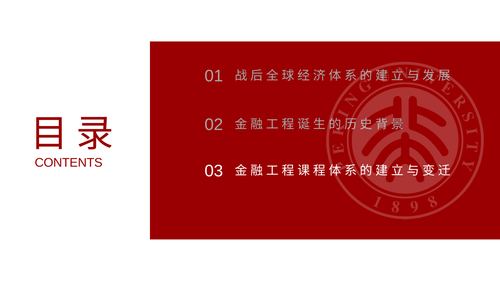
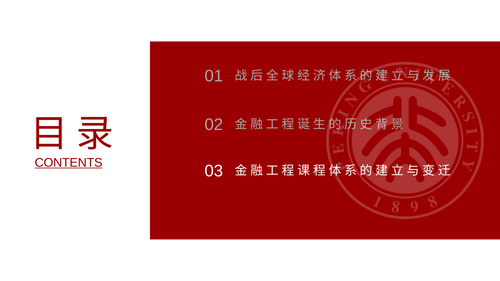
CONTENTS underline: none -> present (69, 163)
